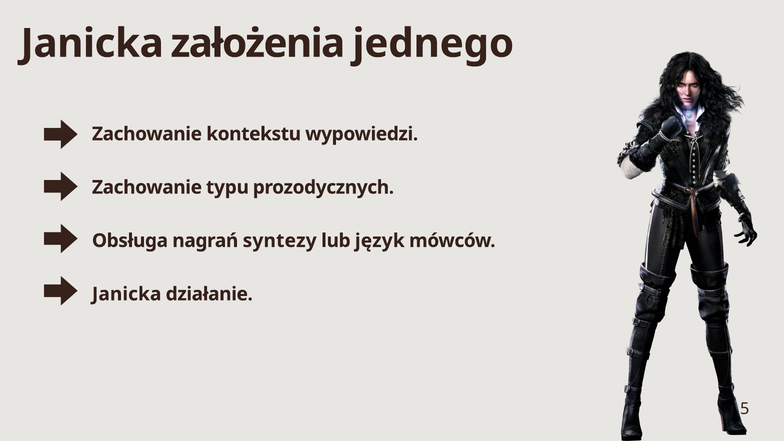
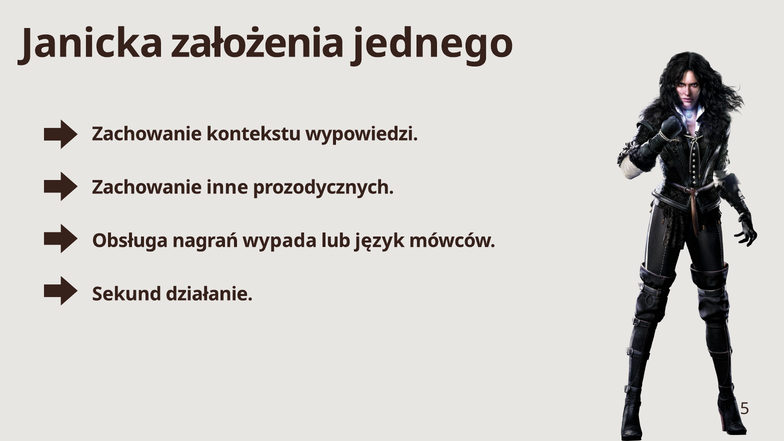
typu: typu -> inne (227, 187)
syntezy: syntezy -> wypada (280, 241)
Janicka: Janicka -> Sekund (127, 294)
